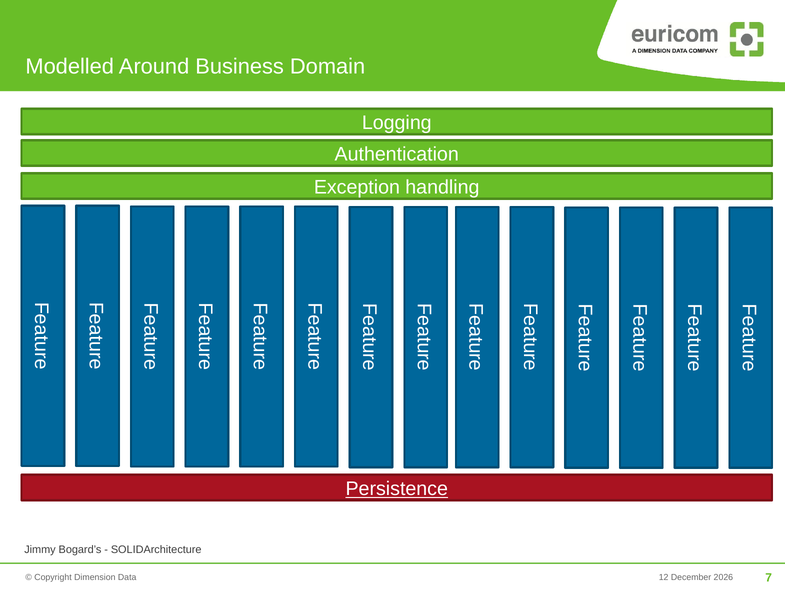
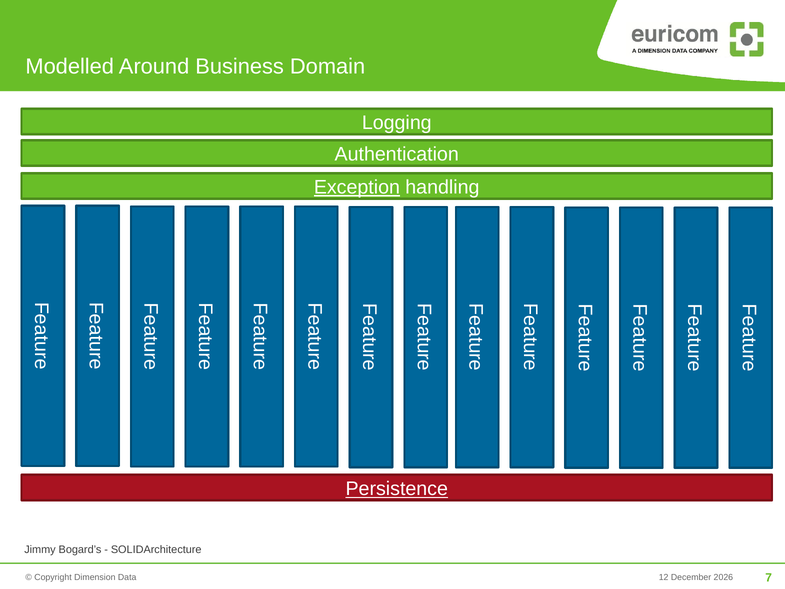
Exception underline: none -> present (357, 187)
